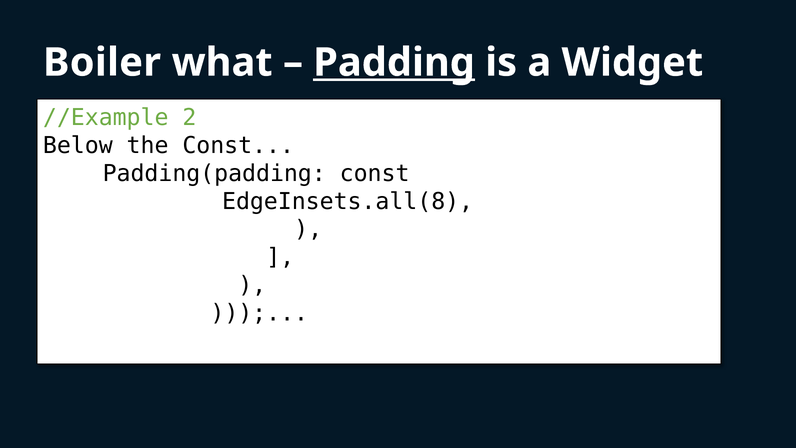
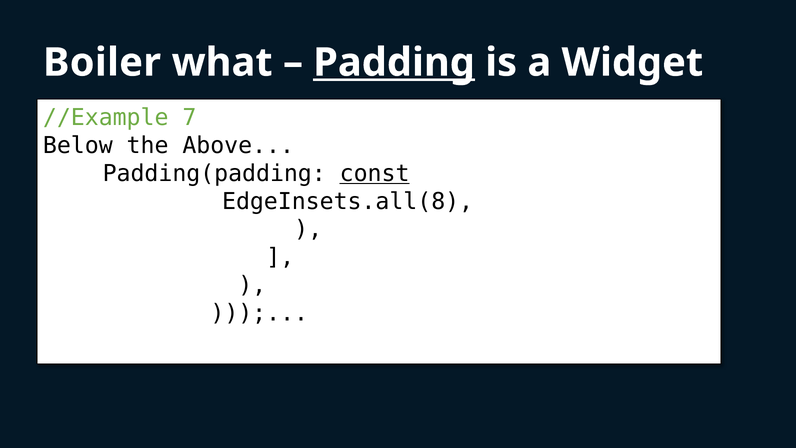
2: 2 -> 7 (189, 118)
the Const: Const -> Above (238, 145)
const underline: none -> present (375, 173)
